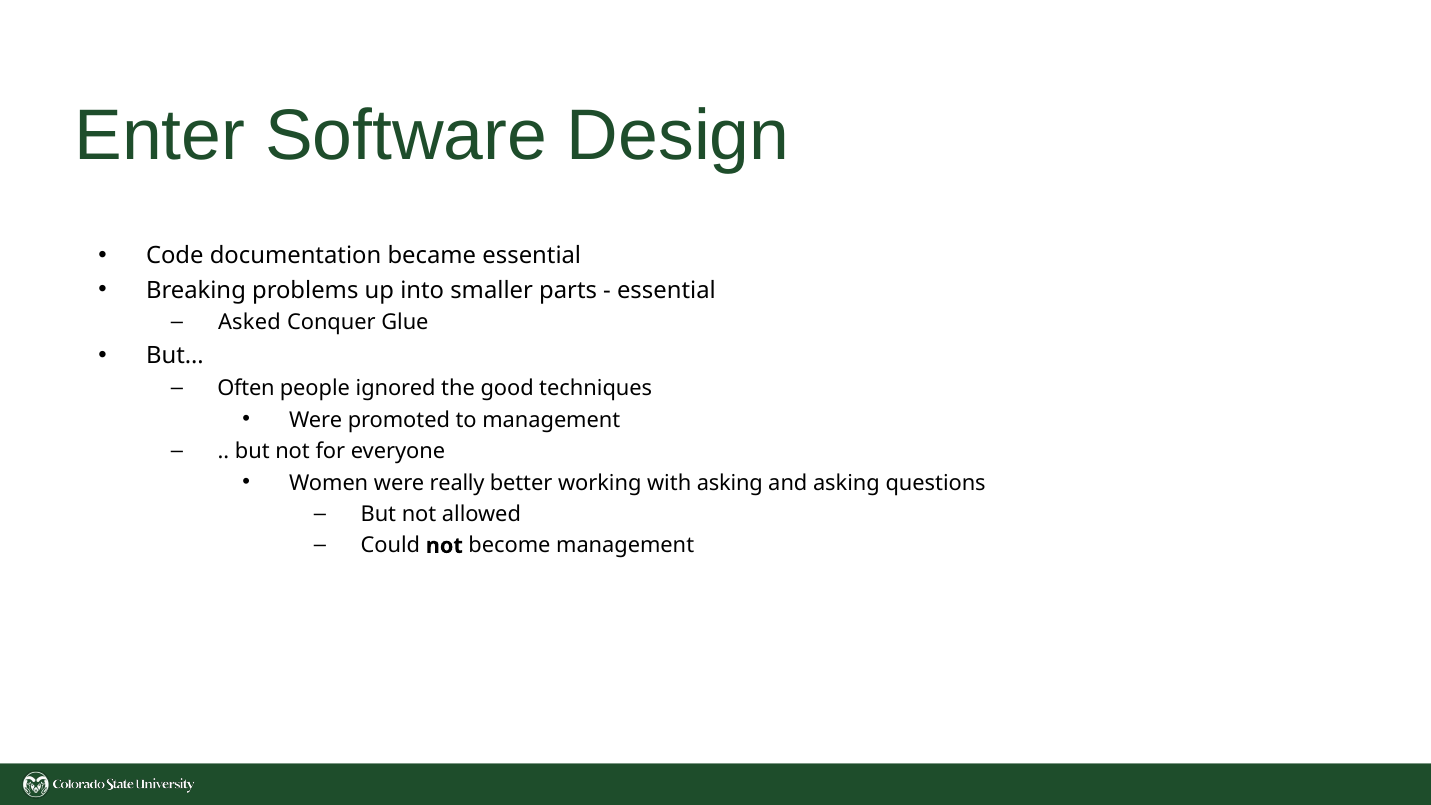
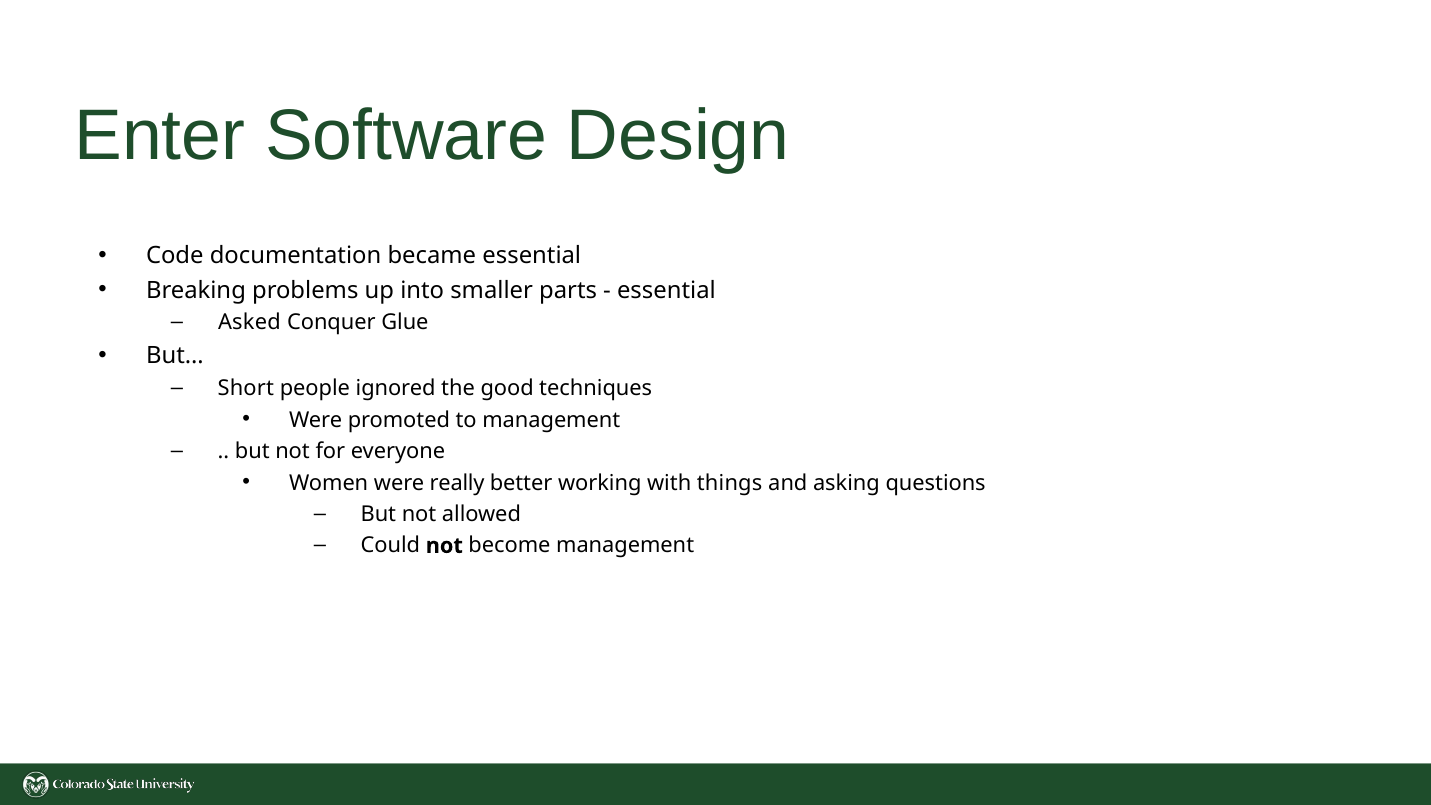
Often: Often -> Short (246, 388)
with asking: asking -> things (730, 483)
